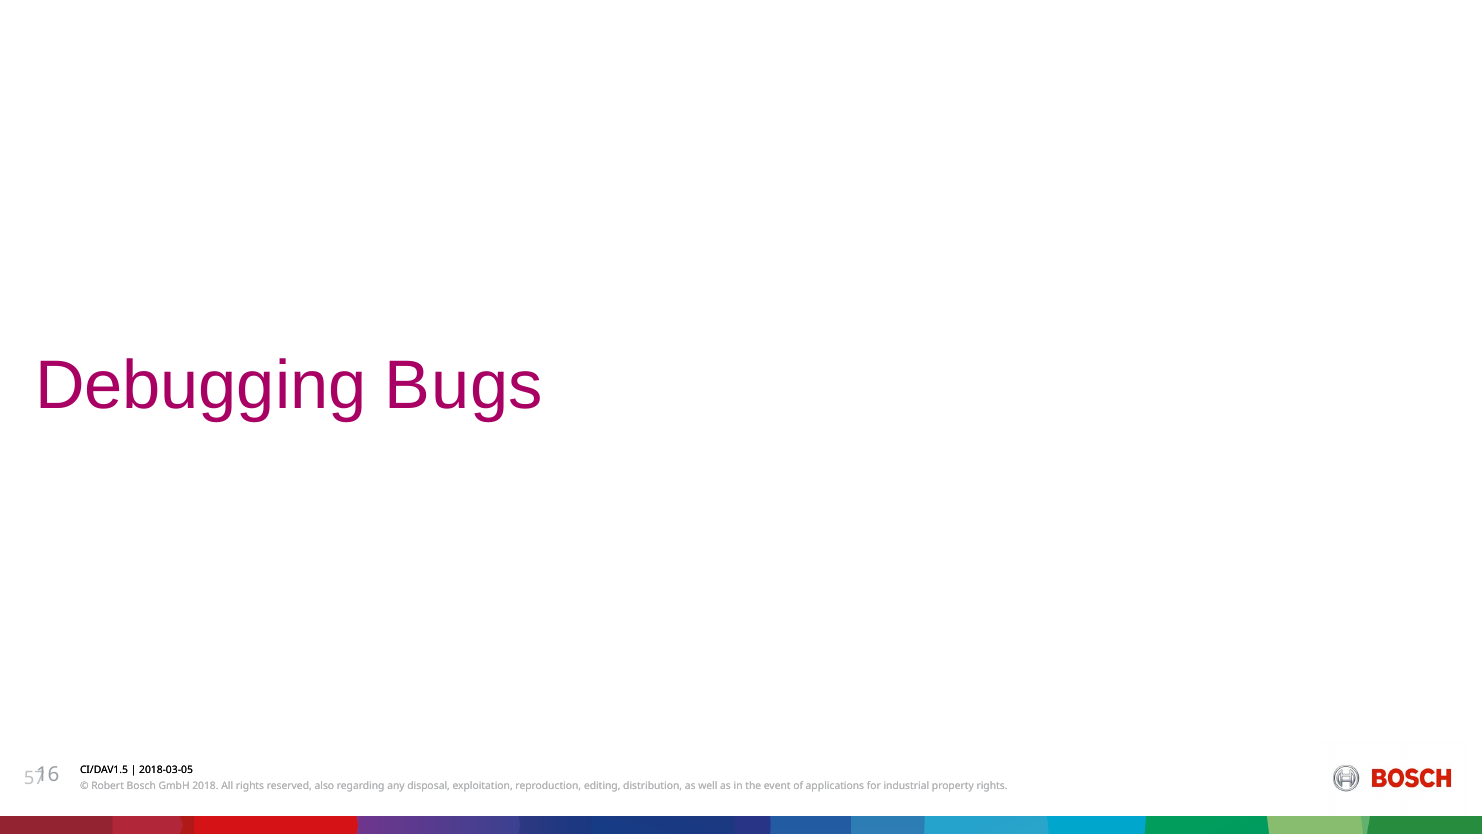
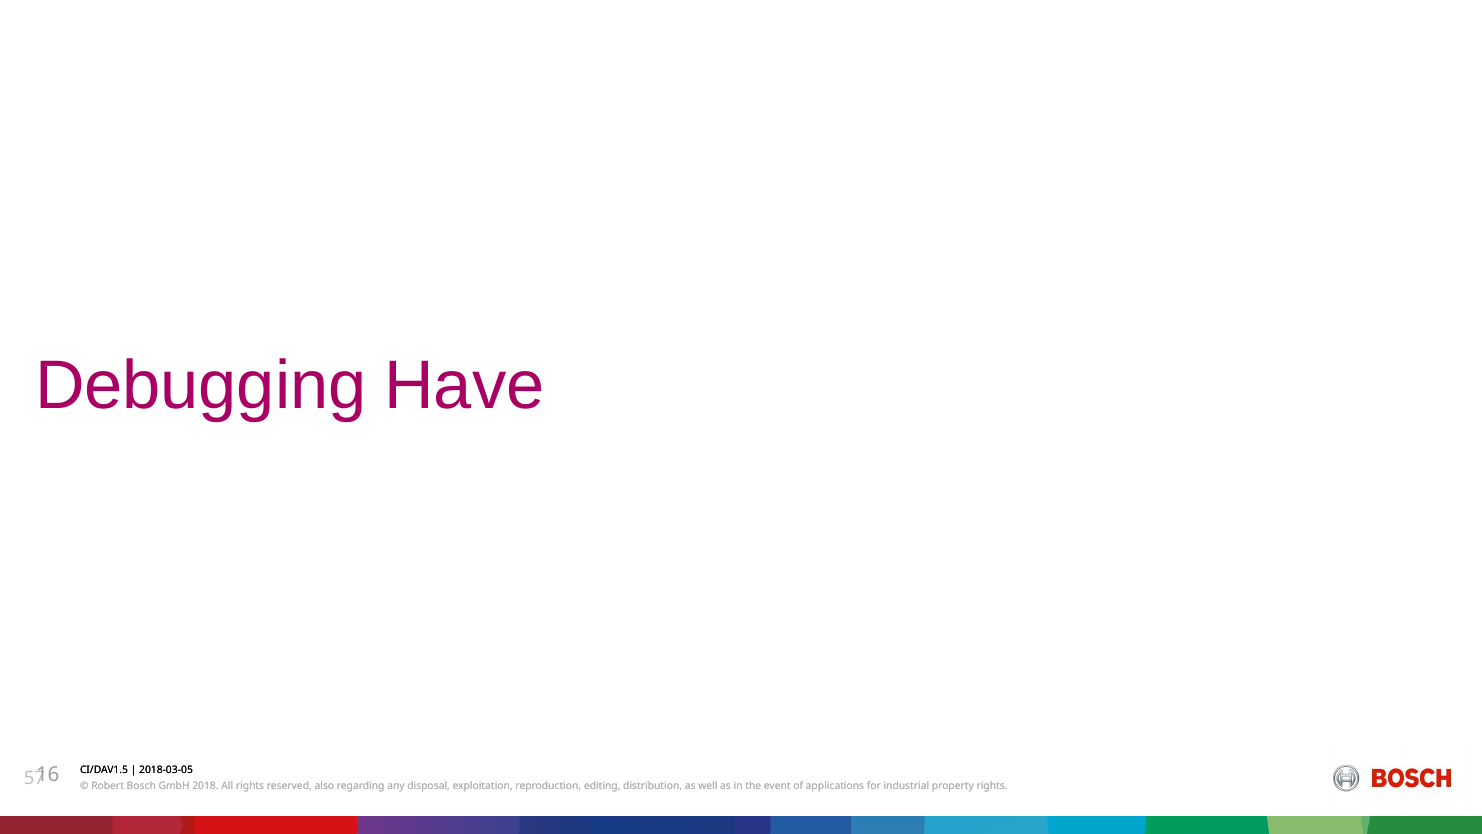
Bugs: Bugs -> Have (464, 386)
